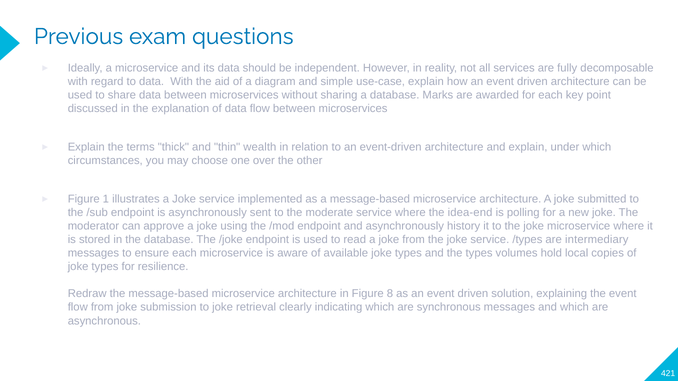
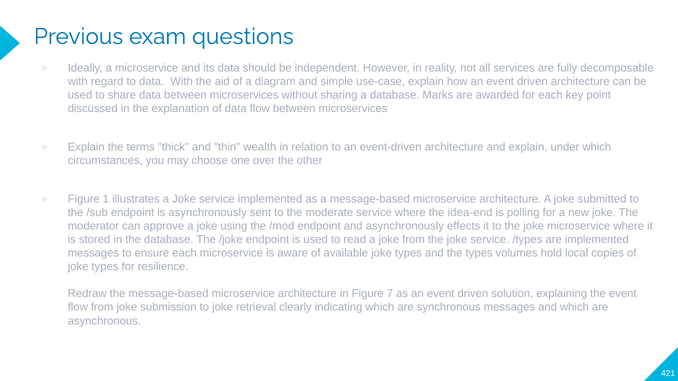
history: history -> effects (464, 226)
are intermediary: intermediary -> implemented (597, 240)
8: 8 -> 7 (390, 294)
